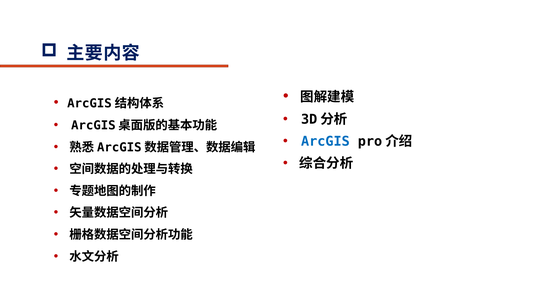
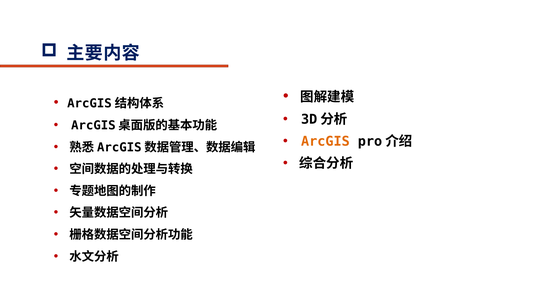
ArcGIS colour: blue -> orange (325, 142)
